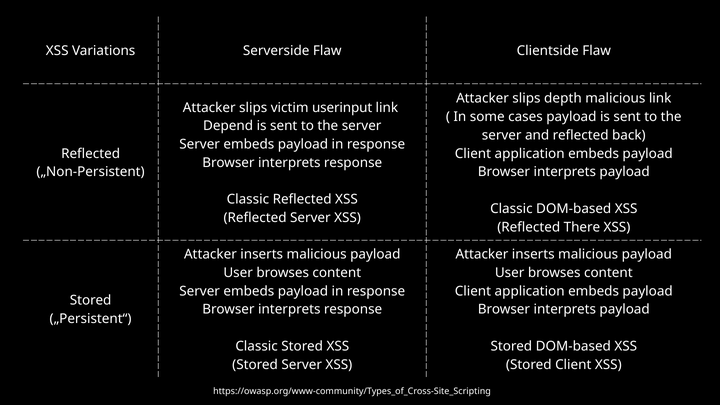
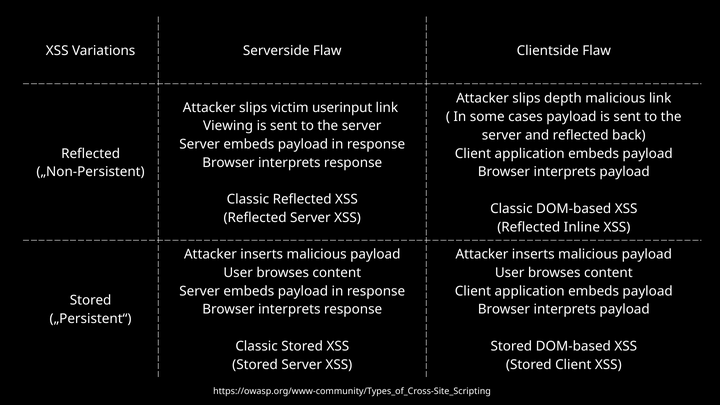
Depend: Depend -> Viewing (228, 126)
There: There -> Inline (582, 227)
